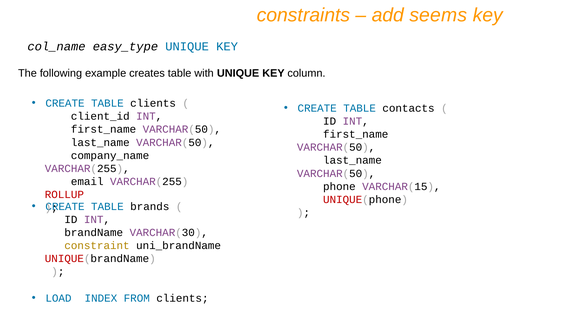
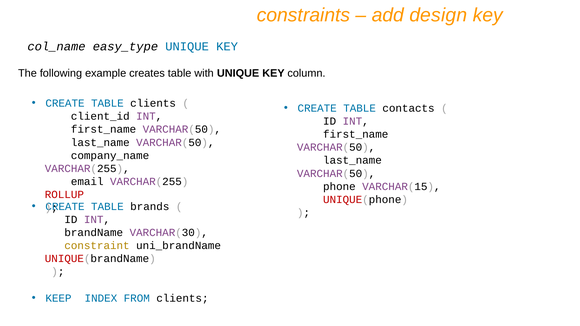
seems: seems -> design (438, 15)
LOAD: LOAD -> KEEP (58, 298)
